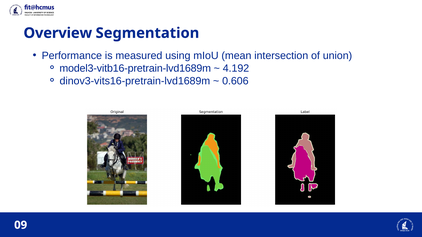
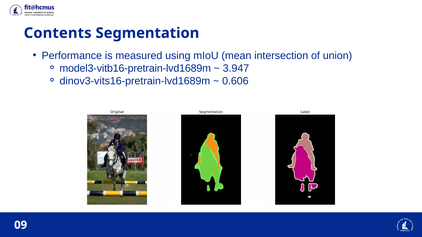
Overview: Overview -> Contents (58, 33)
4.192: 4.192 -> 3.947 (236, 68)
